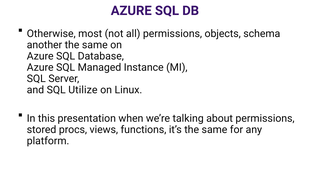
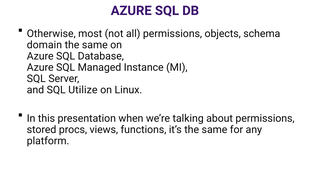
another: another -> domain (44, 45)
